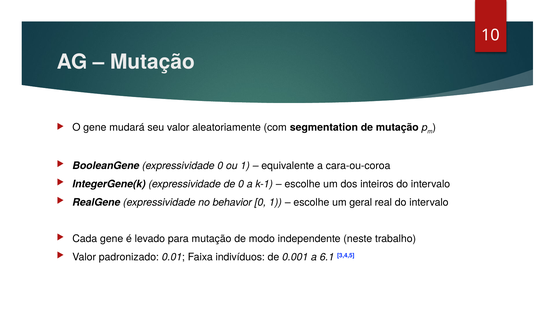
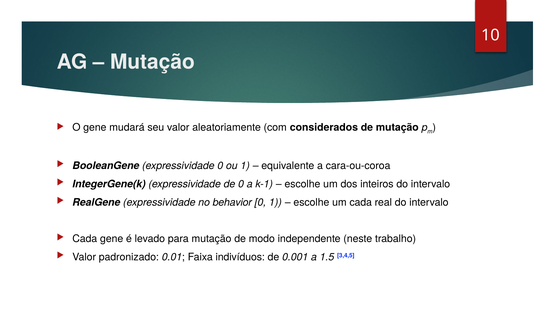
segmentation: segmentation -> considerados (324, 128)
um geral: geral -> cada (361, 202)
6.1: 6.1 -> 1.5 (327, 257)
